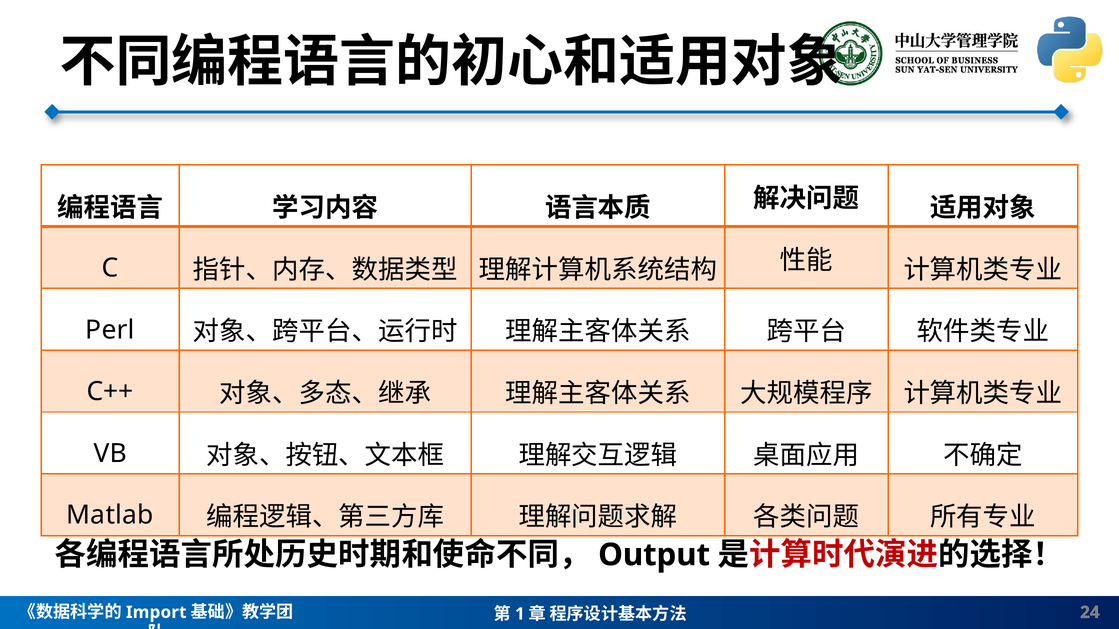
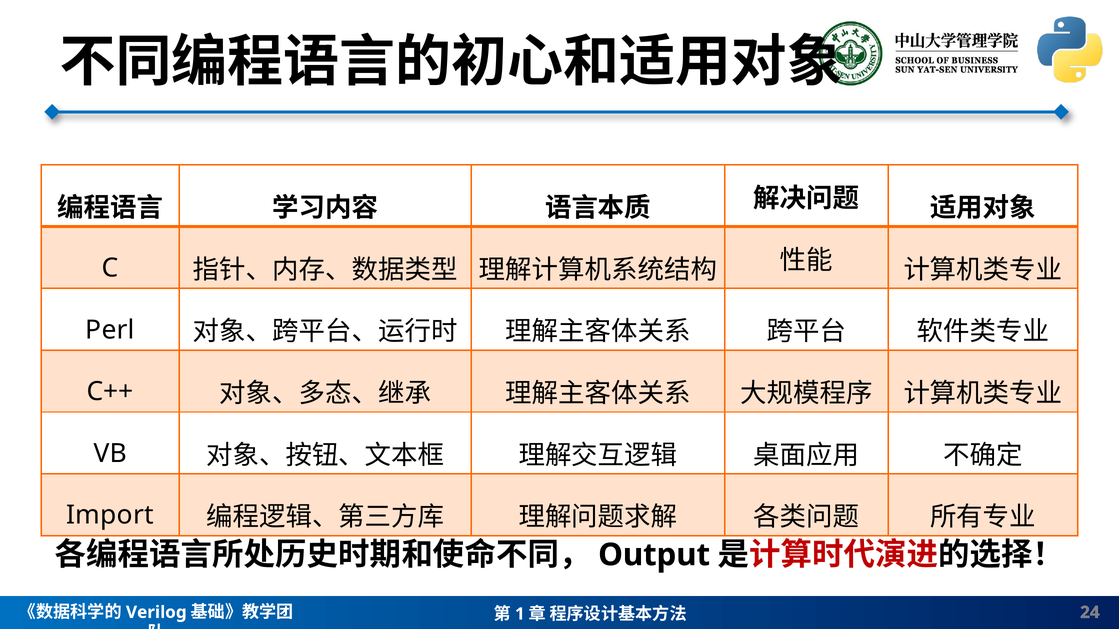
Matlab: Matlab -> Import (110, 516)
Import: Import -> Verilog (156, 613)
